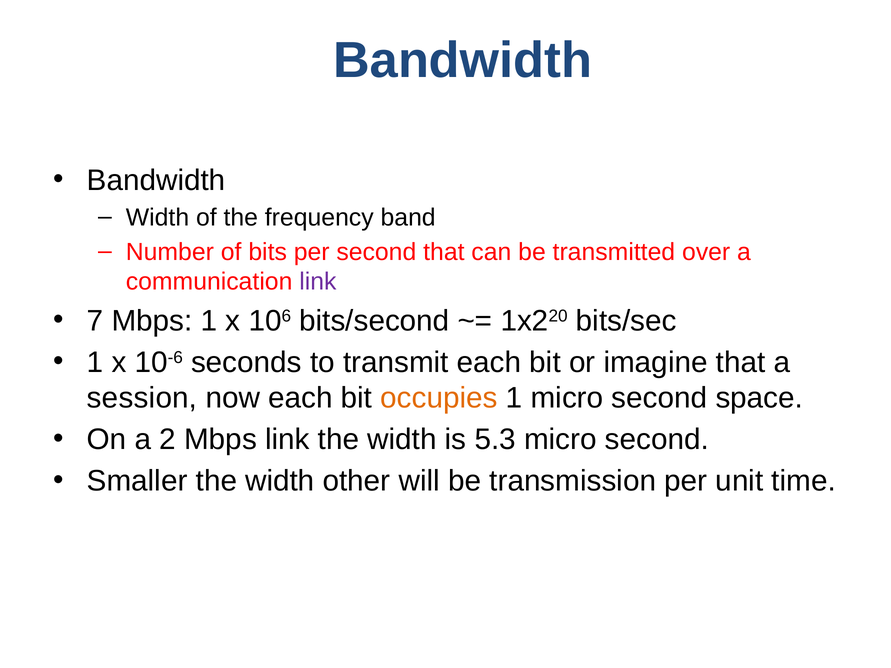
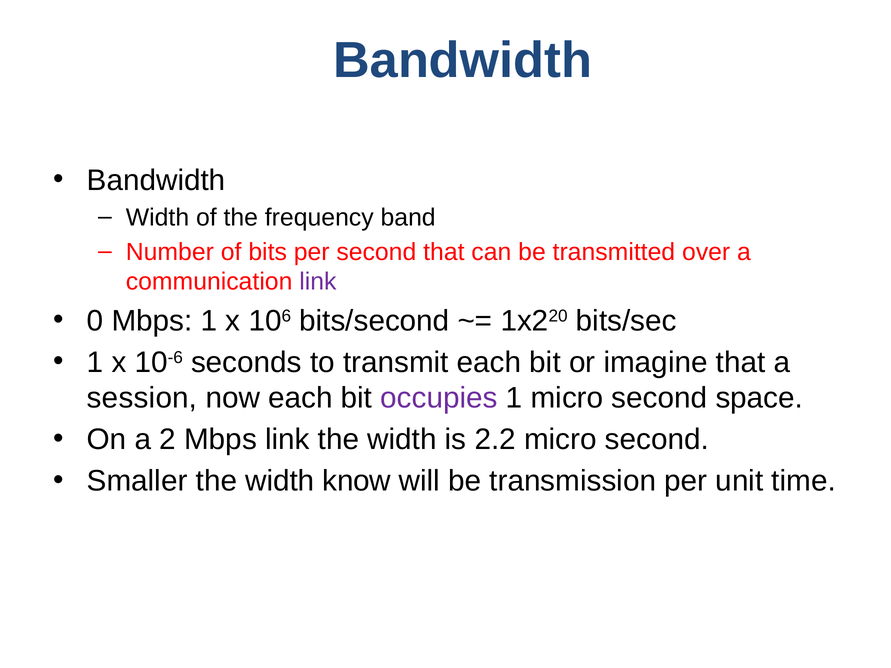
7: 7 -> 0 (95, 321)
occupies colour: orange -> purple (439, 398)
5.3: 5.3 -> 2.2 (495, 440)
other: other -> know (357, 481)
